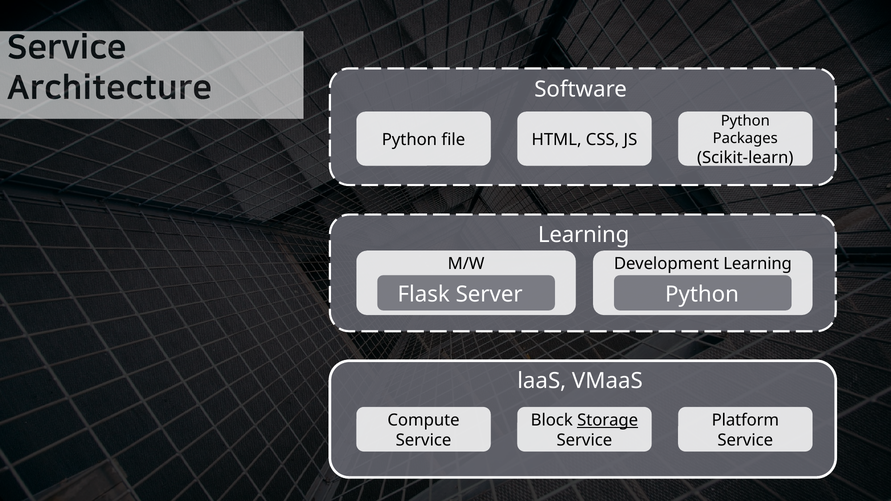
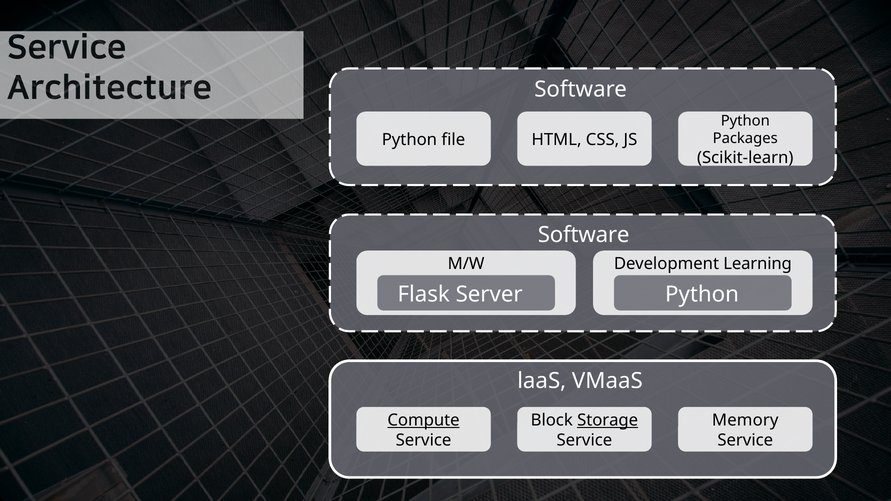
Learning: Learning -> Software (584, 235)
Compute underline: none -> present (424, 421)
Platform: Platform -> Memory (745, 421)
